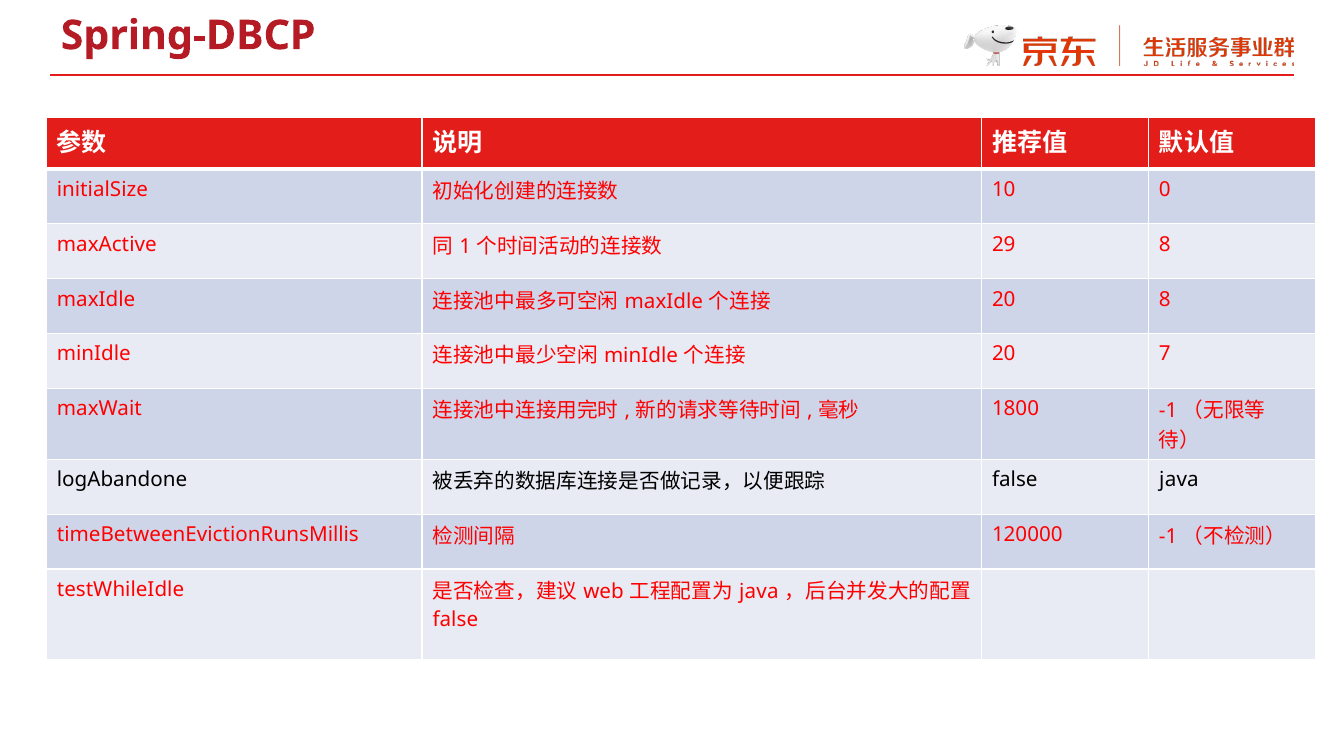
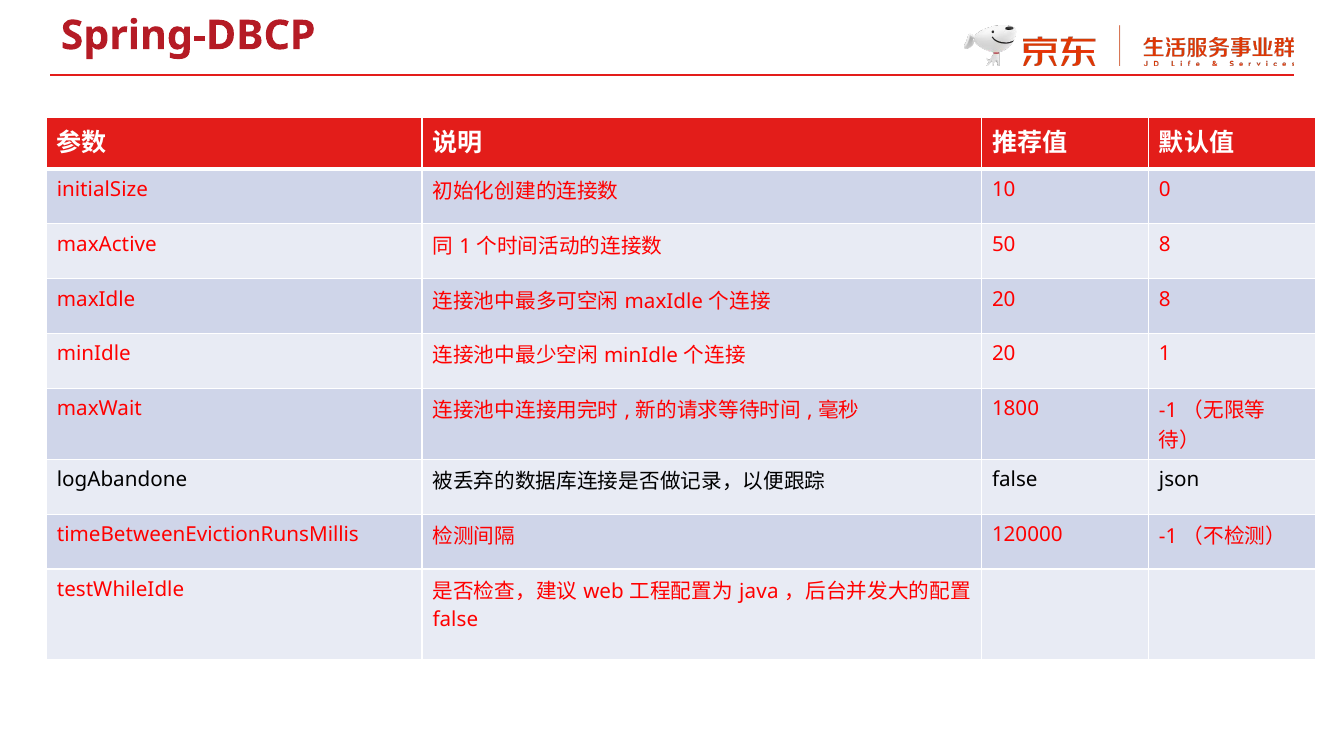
29: 29 -> 50 (1004, 244)
20 7: 7 -> 1 (1165, 354)
false java: java -> json (1179, 479)
